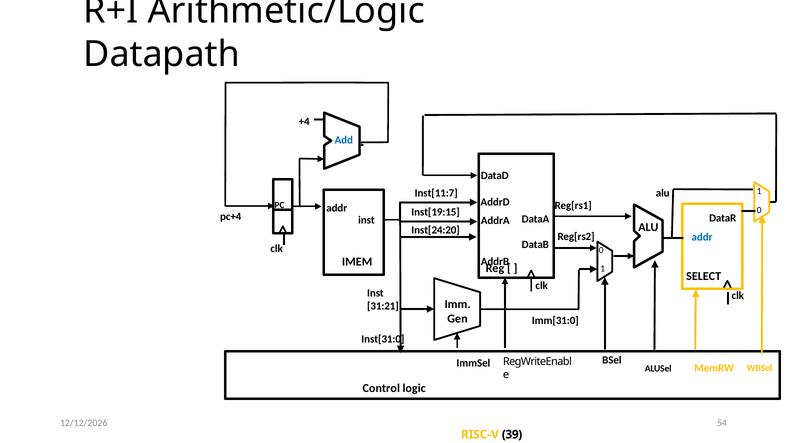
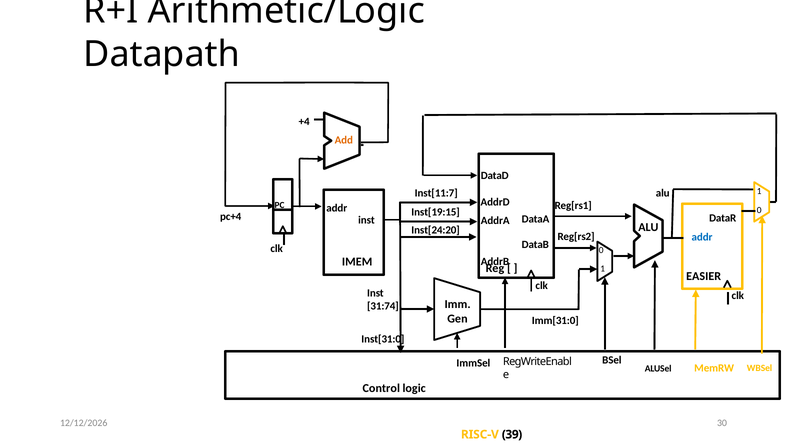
Add colour: blue -> orange (344, 140)
SELECT: SELECT -> EASIER (704, 276)
31:21: 31:21 -> 31:74 (383, 306)
54: 54 -> 30 (722, 423)
